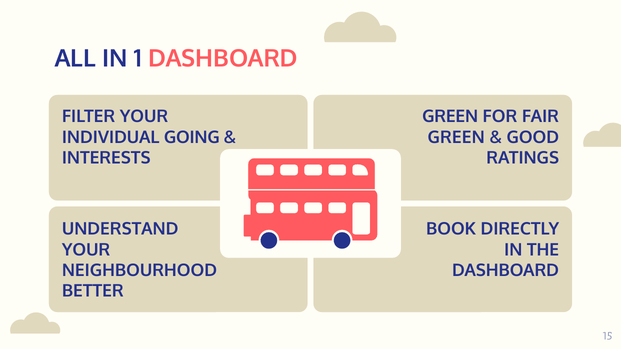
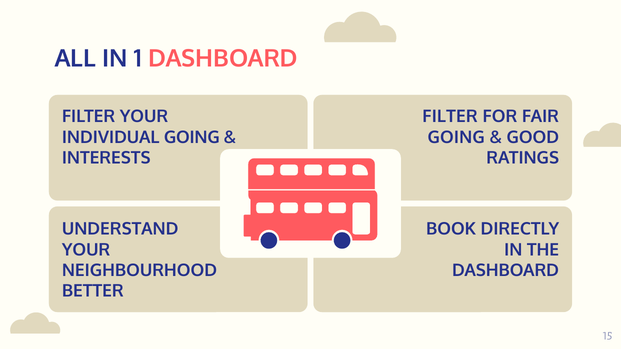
GREEN: GREEN -> FILTER (450, 117)
GREEN: GREEN -> GOING (456, 138)
